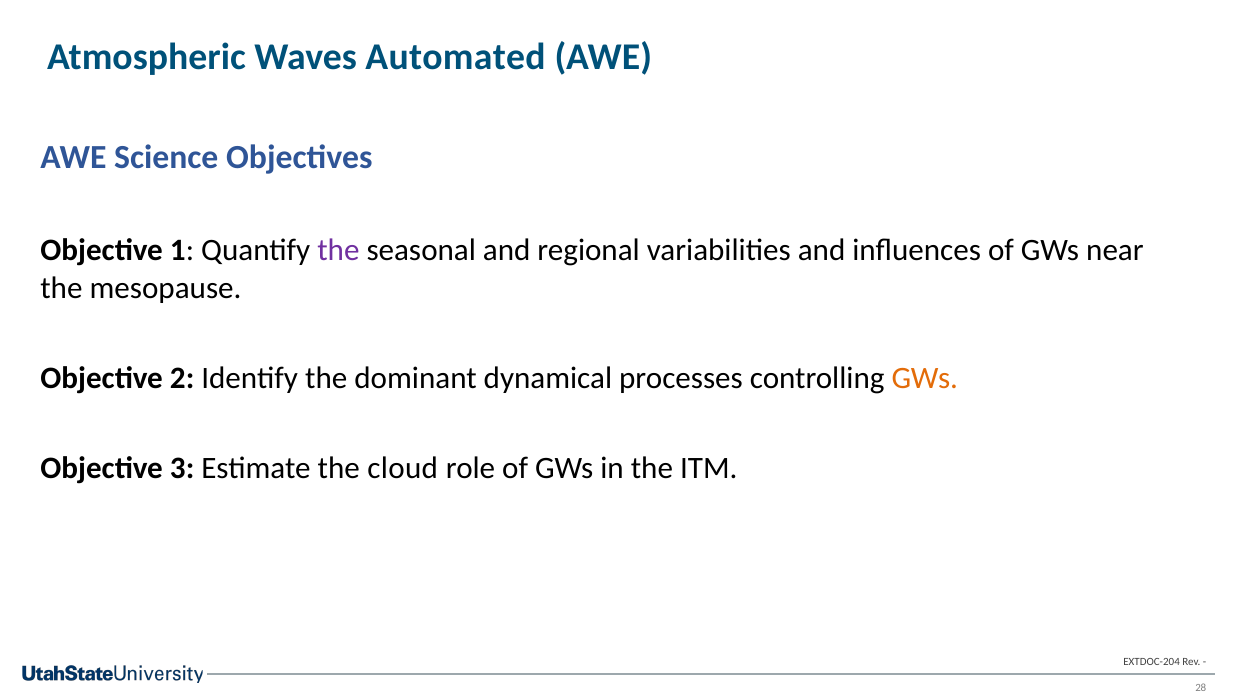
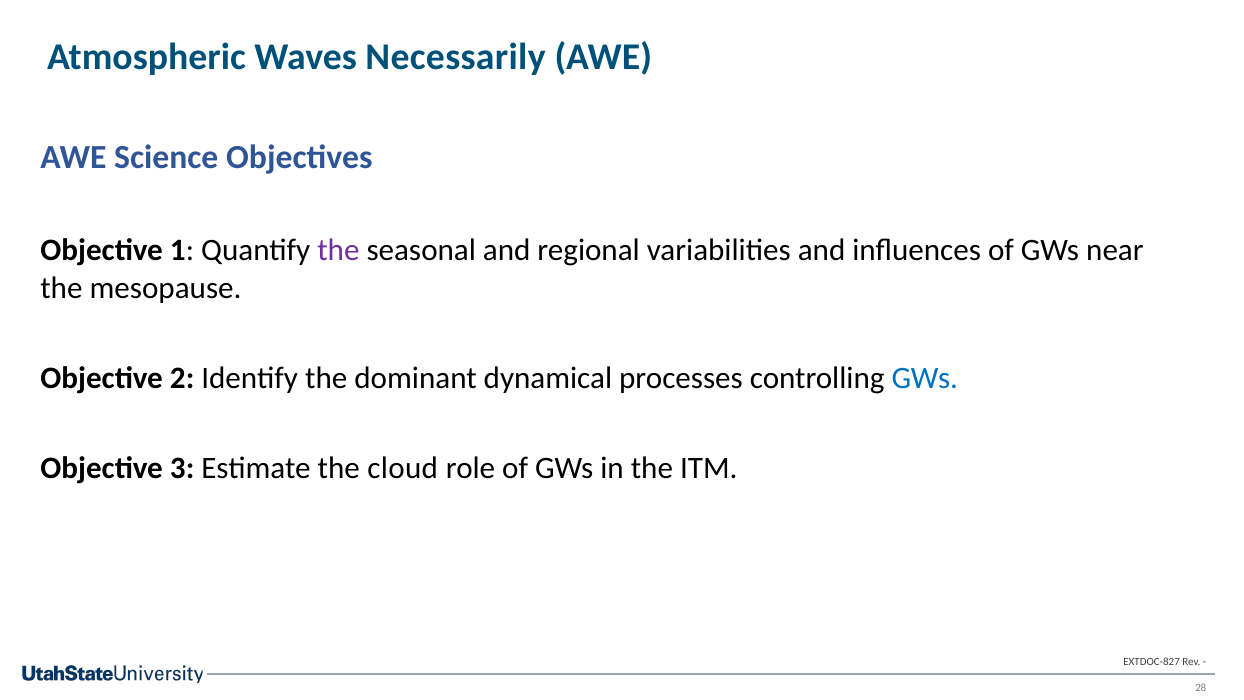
Automated: Automated -> Necessarily (456, 57)
GWs colour: orange -> blue (925, 378)
EXTDOC-204: EXTDOC-204 -> EXTDOC-827 (1152, 661)
